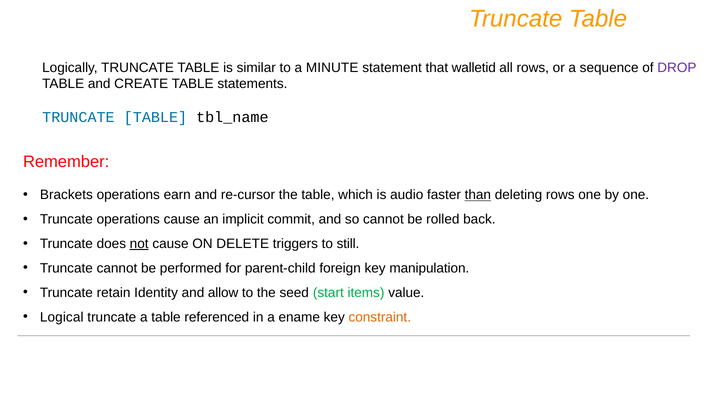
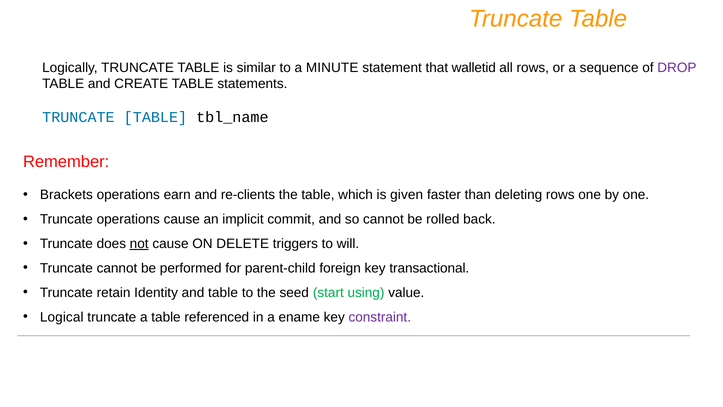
re-cursor: re-cursor -> re-clients (248, 195)
audio: audio -> given (407, 195)
than underline: present -> none (478, 195)
still: still -> will (348, 244)
manipulation: manipulation -> transactional (429, 268)
and allow: allow -> table (223, 292)
items: items -> using (366, 292)
constraint colour: orange -> purple (380, 317)
